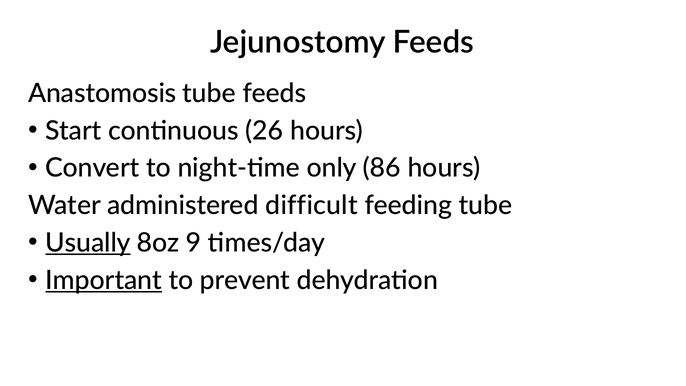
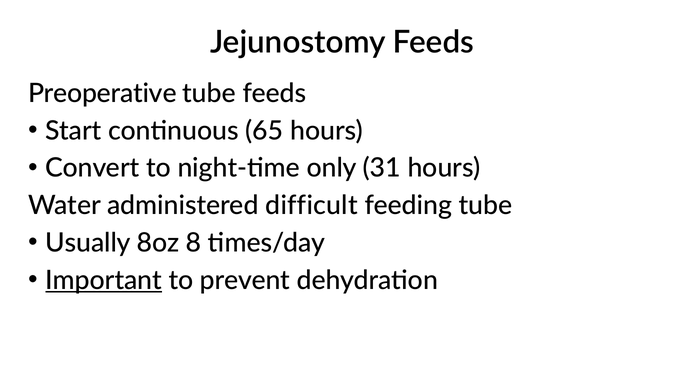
Anastomosis: Anastomosis -> Preoperative (102, 93)
26: 26 -> 65 (264, 131)
86: 86 -> 31 (382, 168)
Usually underline: present -> none (88, 243)
9: 9 -> 8 (194, 243)
